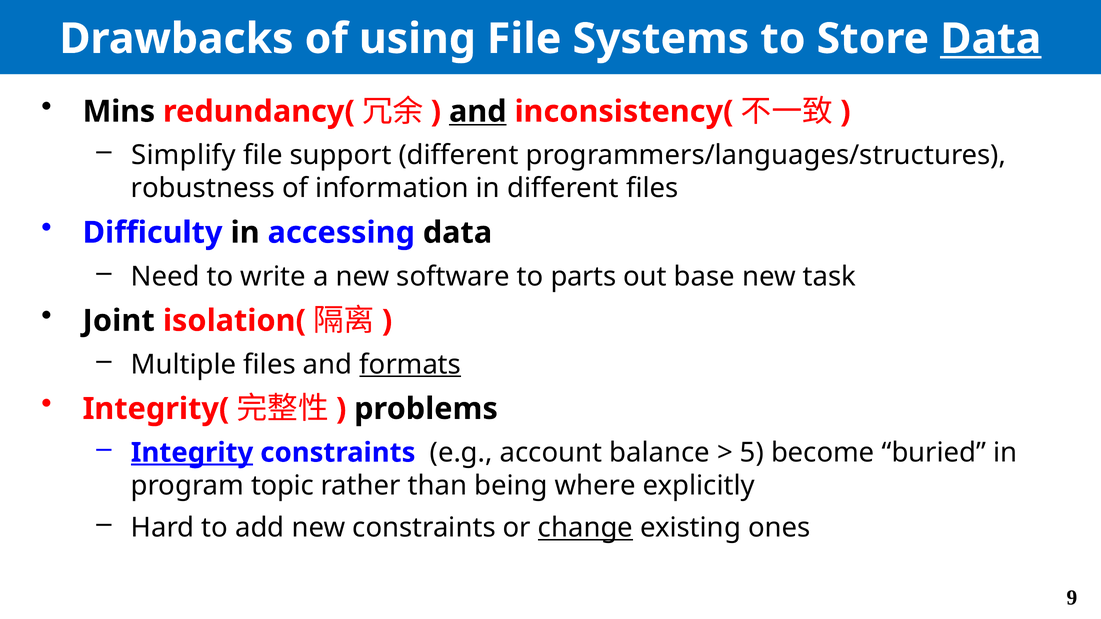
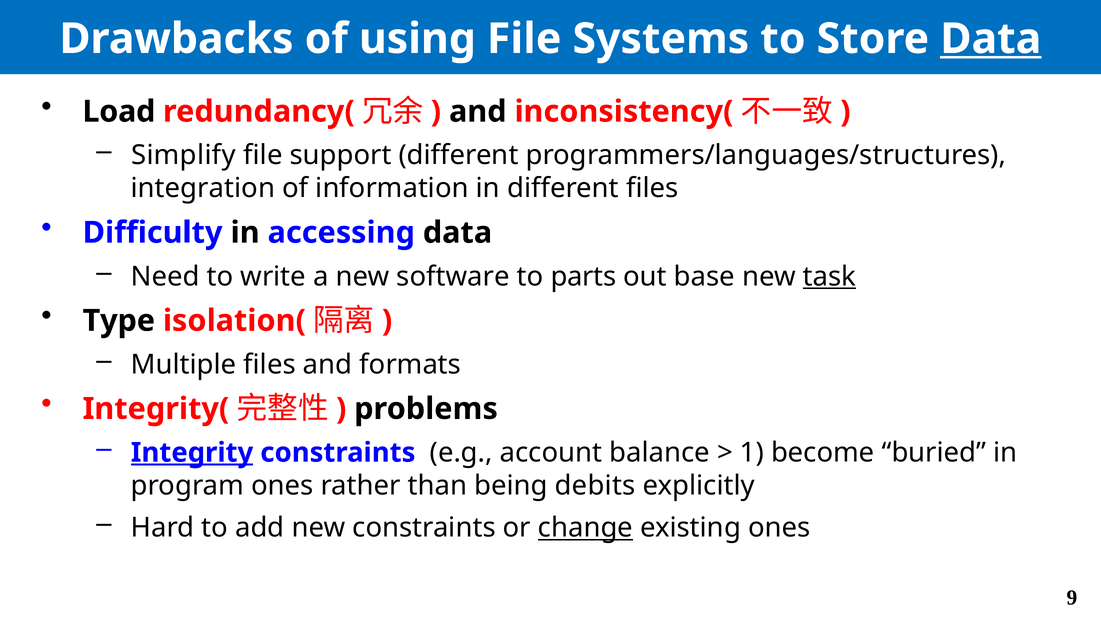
Mins: Mins -> Load (119, 112)
and underline: present -> none (478, 112)
robustness: robustness -> integration (203, 188)
task underline: none -> present (830, 277)
Joint: Joint -> Type (119, 321)
formats underline: present -> none (410, 365)
5: 5 -> 1 (752, 453)
program topic: topic -> ones (282, 486)
where: where -> debits (595, 486)
